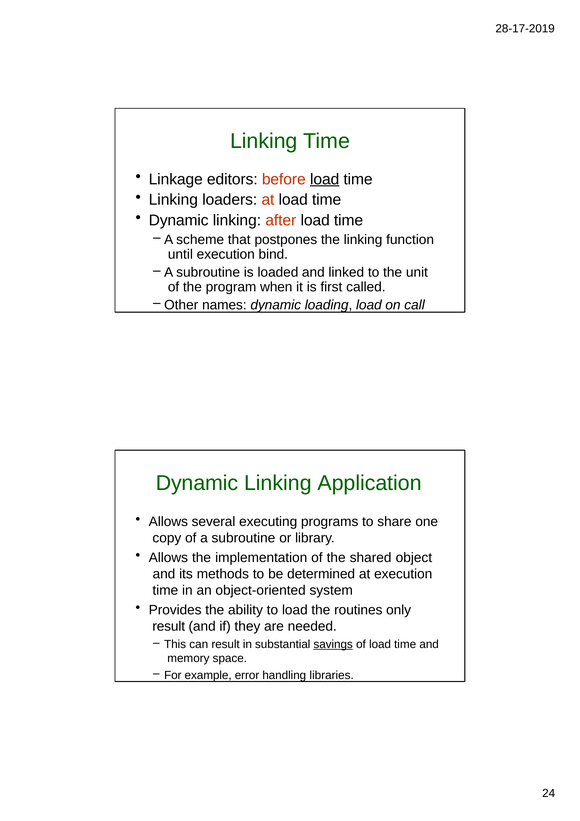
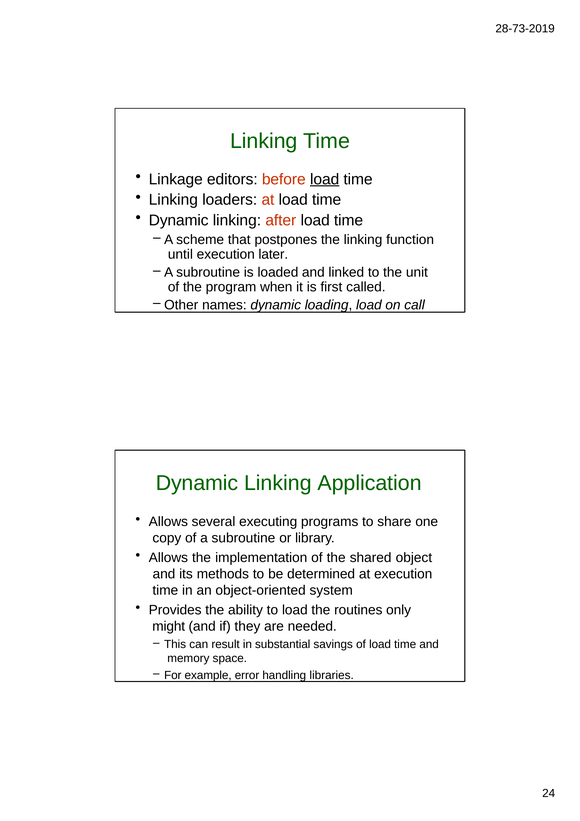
28-17-2019: 28-17-2019 -> 28-73-2019 (525, 29)
bind: bind -> later (273, 254)
result: result -> might (169, 626)
savings underline: present -> none (333, 644)
